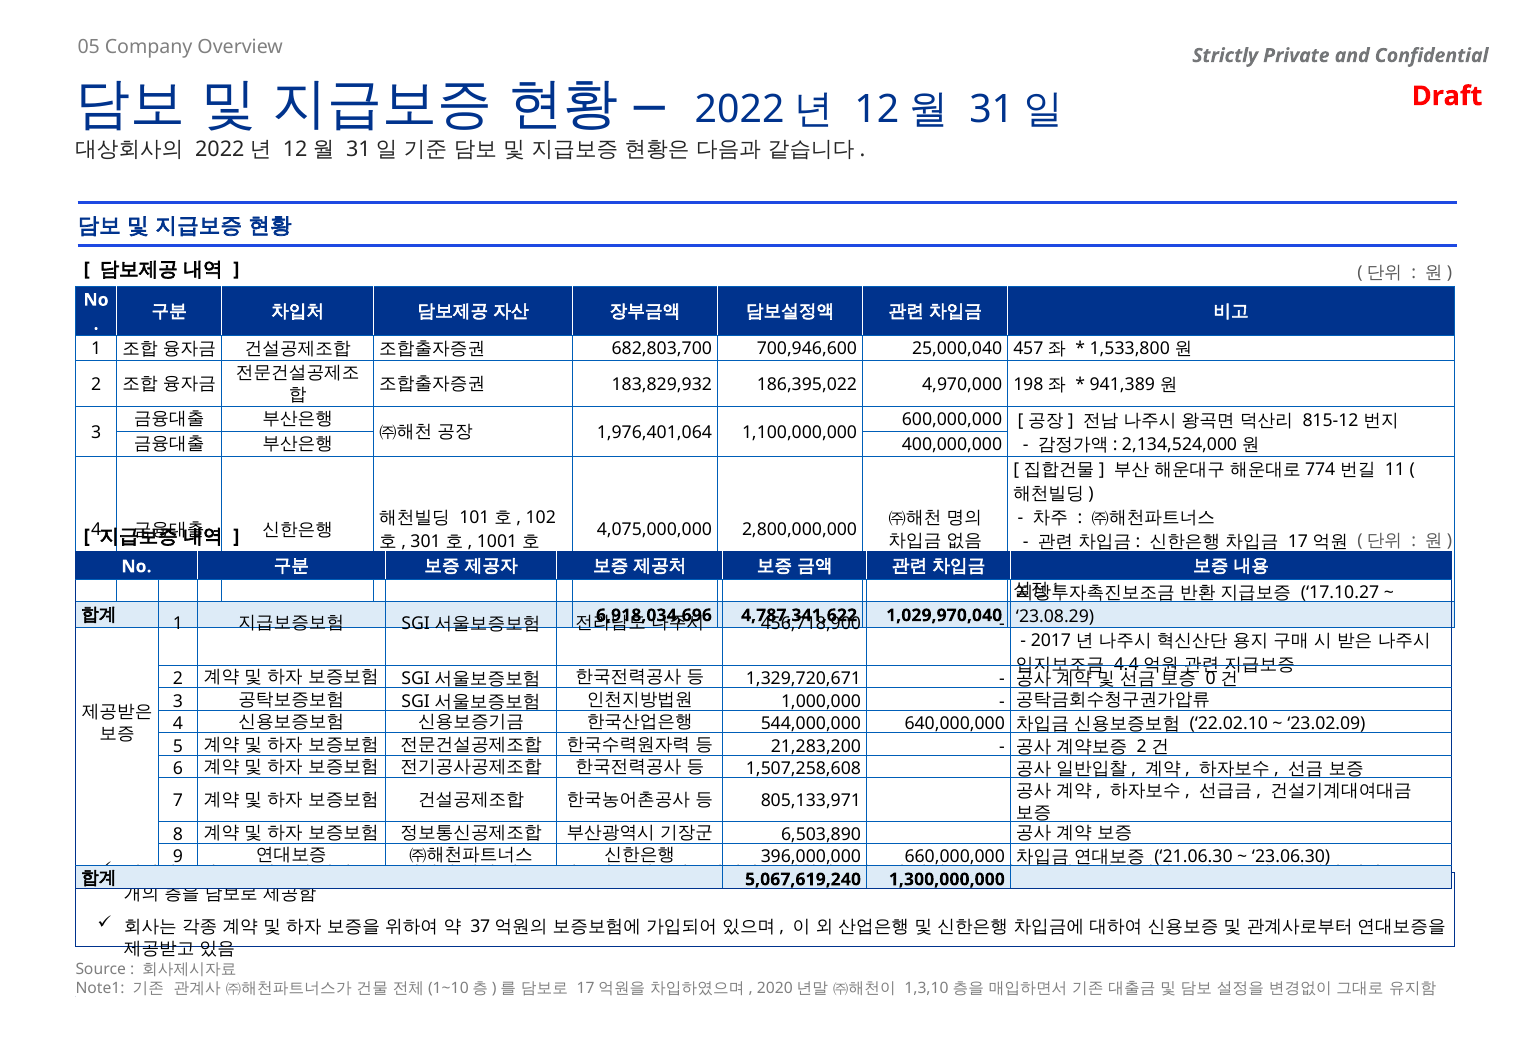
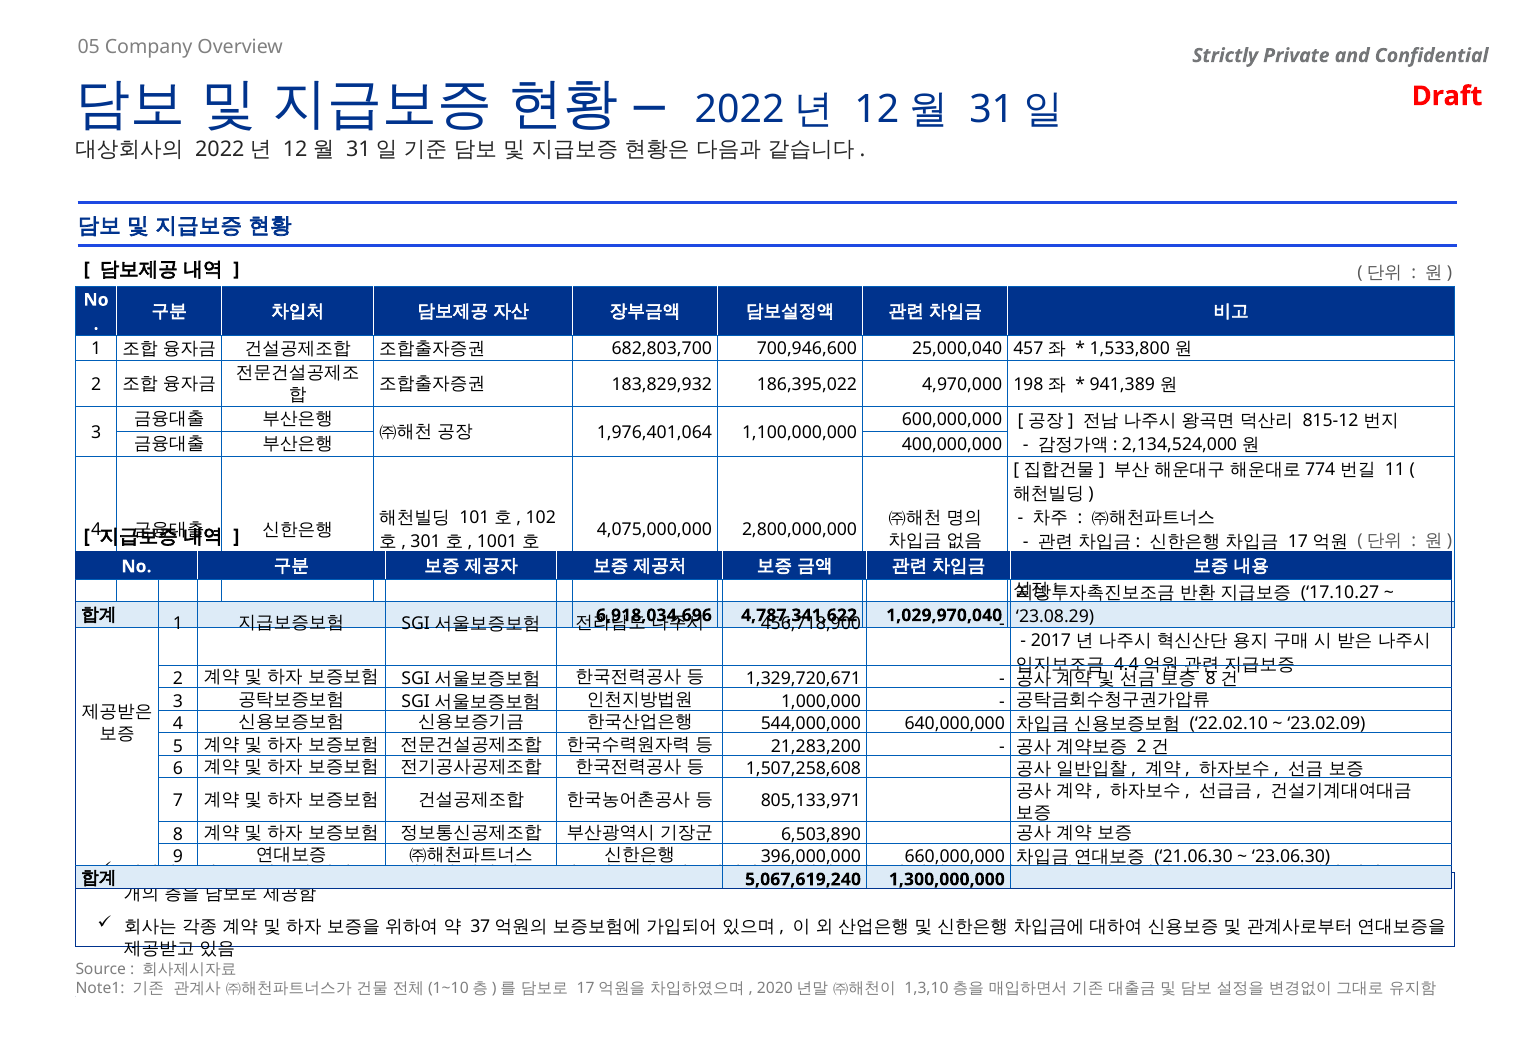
0: 0 -> 8 (1211, 679)
